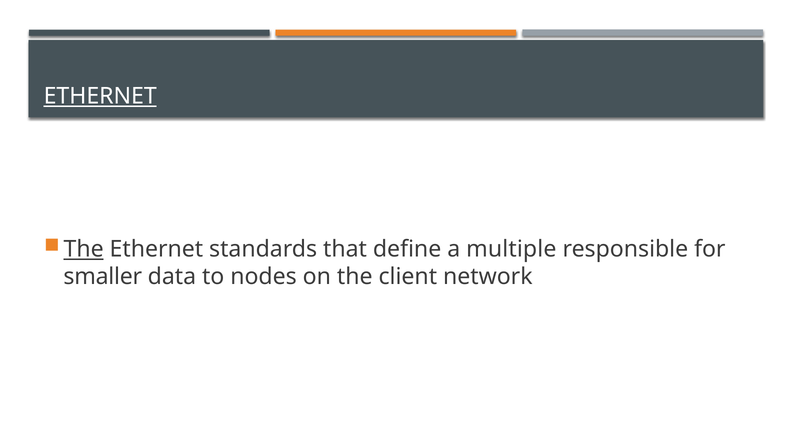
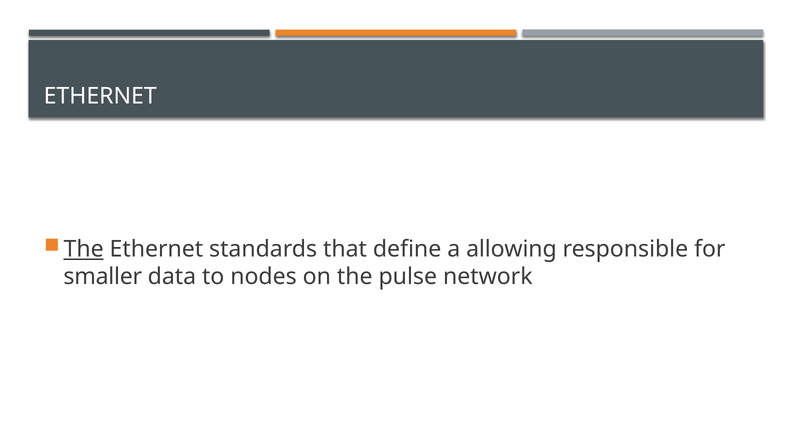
ETHERNET underline: present -> none (100, 96)
multiple: multiple -> allowing (511, 249)
client: client -> pulse (408, 277)
